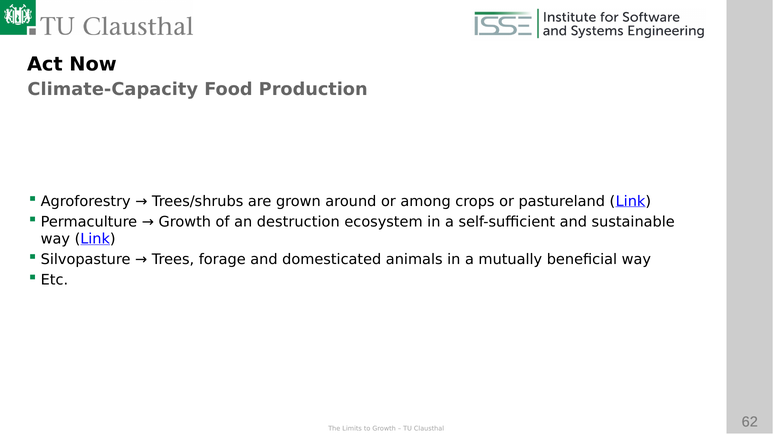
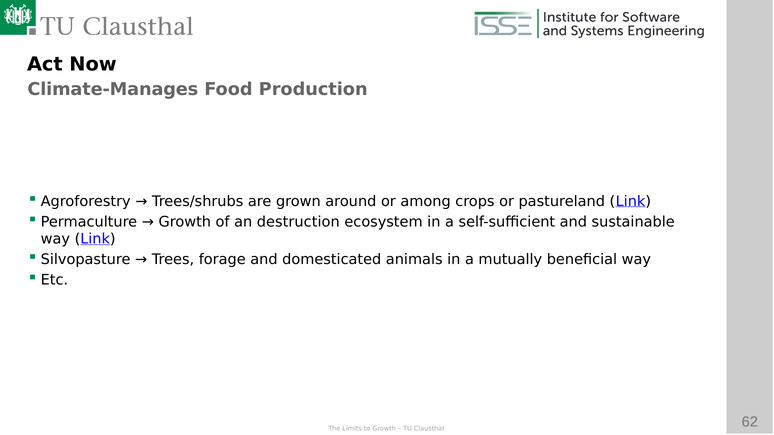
Climate-Capacity: Climate-Capacity -> Climate-Manages (113, 89)
